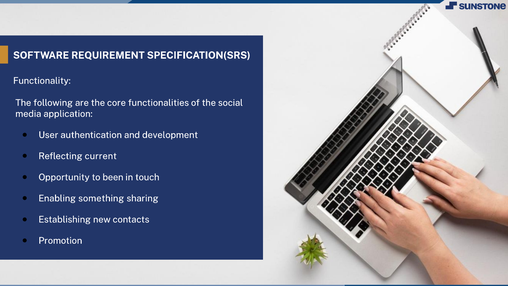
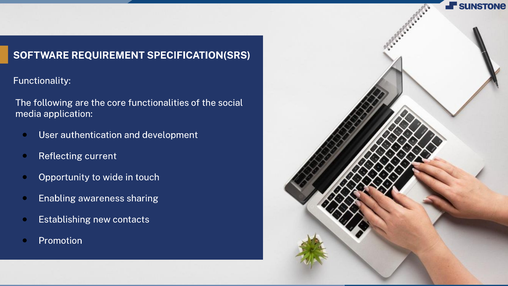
been: been -> wide (113, 177)
something: something -> awareness (101, 198)
